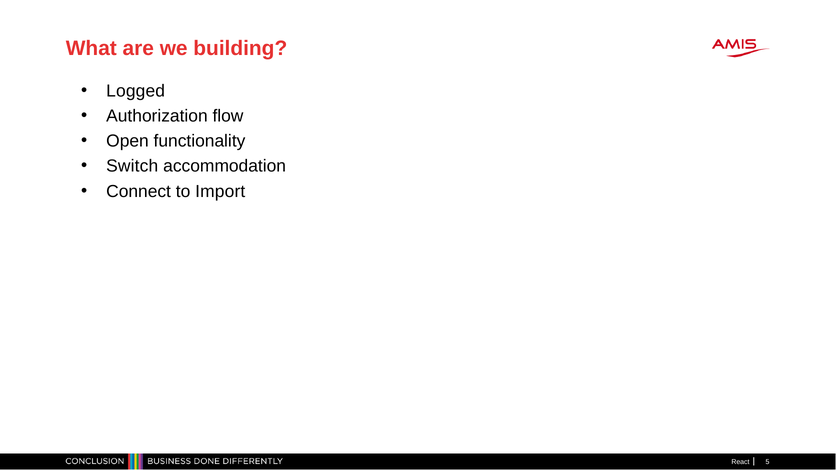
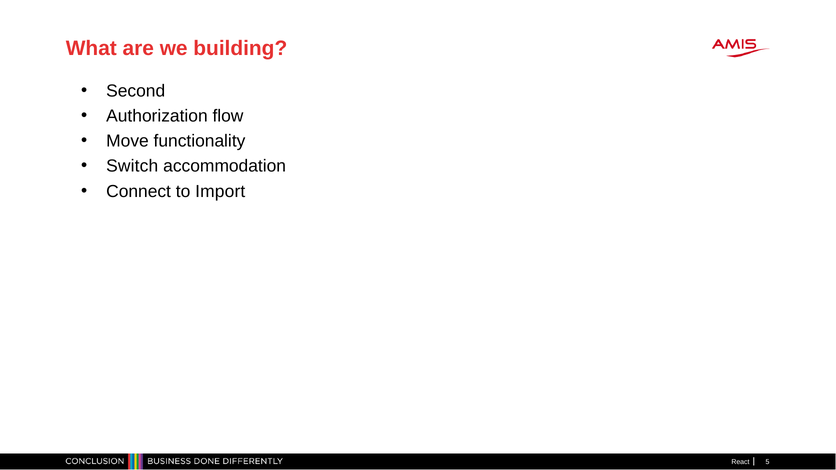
Logged: Logged -> Second (136, 91)
Open: Open -> Move (128, 141)
